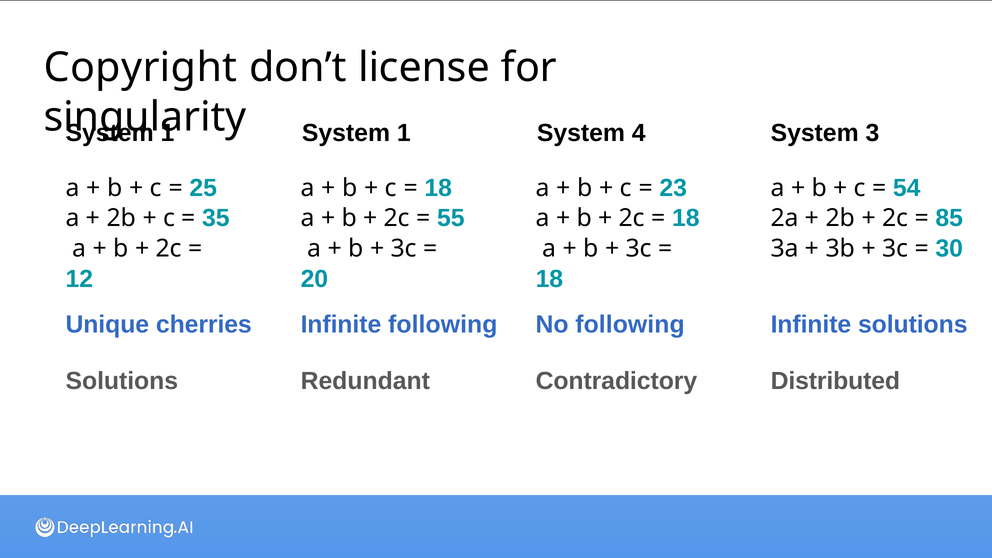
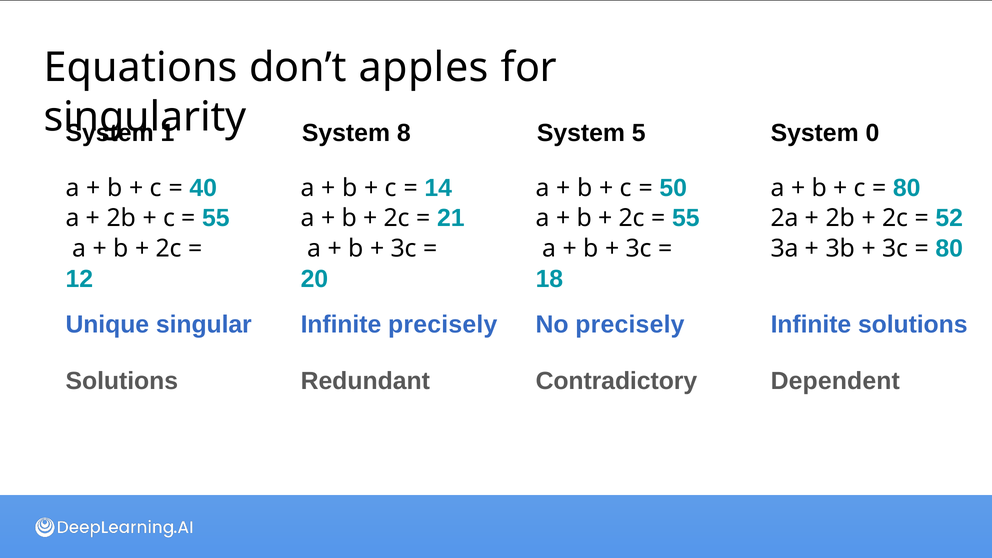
Copyright: Copyright -> Equations (141, 68)
license: license -> apples (424, 68)
1: 1 -> 8 (404, 133)
4: 4 -> 5 (639, 133)
3: 3 -> 0 (872, 133)
25: 25 -> 40 (203, 188)
18: 18 -> 14 (438, 188)
23: 23 -> 50 (673, 188)
54: 54 -> 80 (907, 188)
35: 35 -> 55 (216, 218)
55: 55 -> 21 (451, 218)
18: 18 -> 55 (686, 218)
85: 85 -> 52 (949, 218)
30: 30 -> 80 (949, 249)
cherries: cherries -> singular (204, 325)
Infinite following: following -> precisely (443, 325)
No following: following -> precisely (630, 325)
Distributed: Distributed -> Dependent (835, 381)
